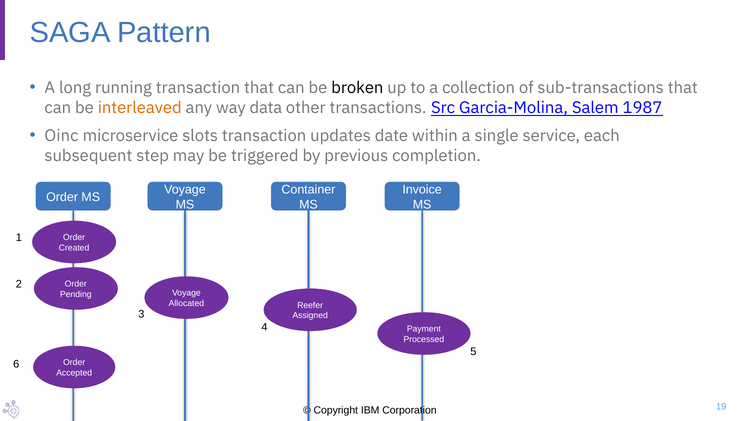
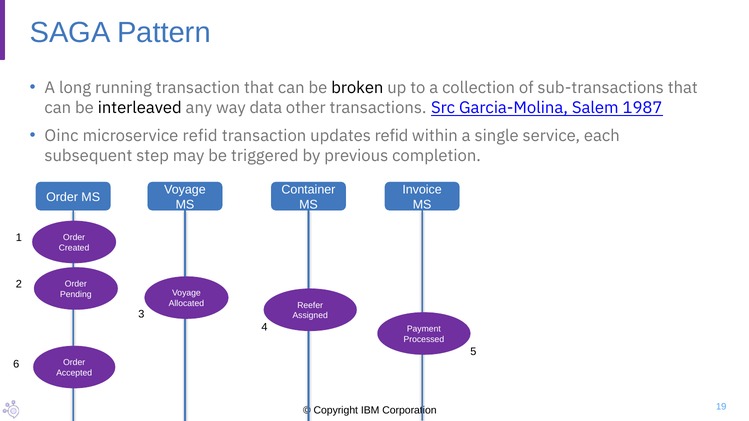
interleaved colour: orange -> black (140, 108)
microservice slots: slots -> refid (200, 136)
updates date: date -> refid (392, 136)
